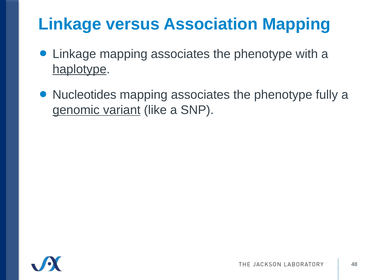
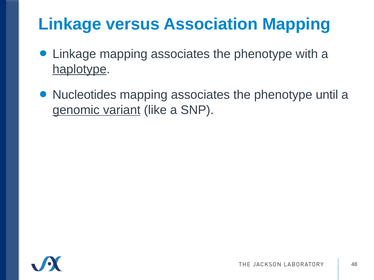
fully: fully -> until (327, 95)
